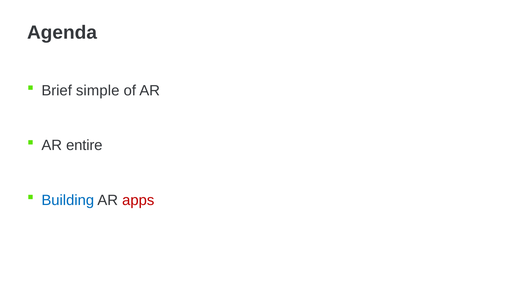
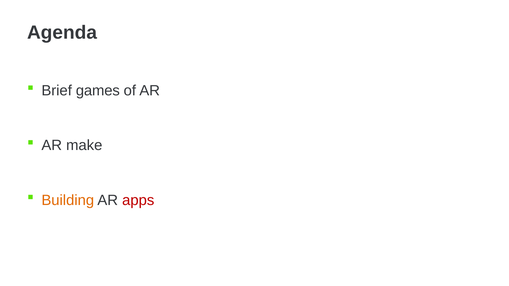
simple: simple -> games (98, 91)
entire: entire -> make (84, 146)
Building colour: blue -> orange (68, 200)
